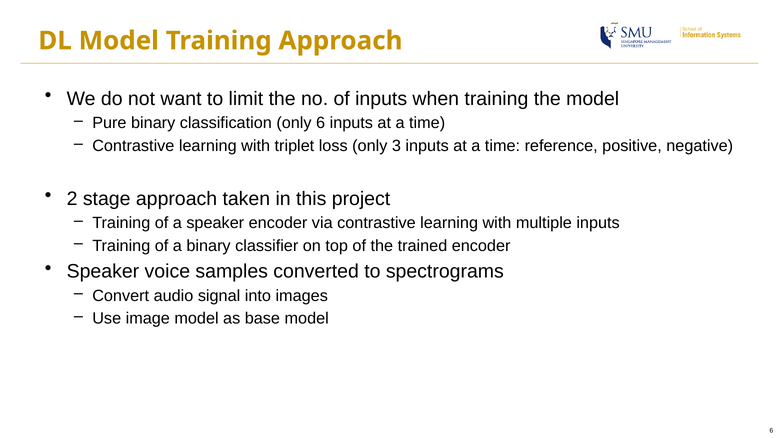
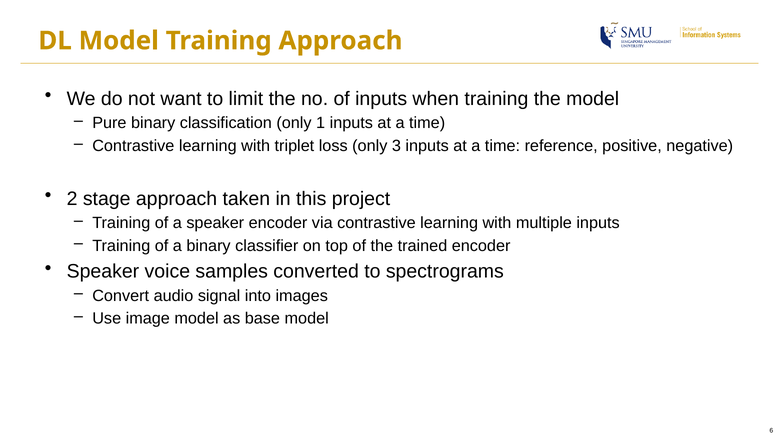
only 6: 6 -> 1 (321, 123)
